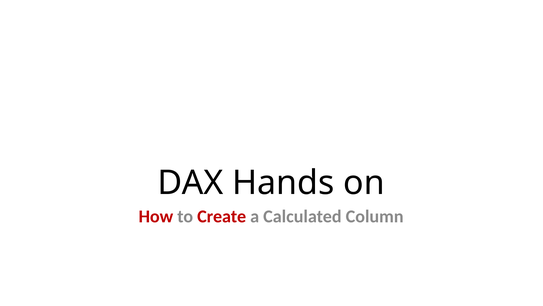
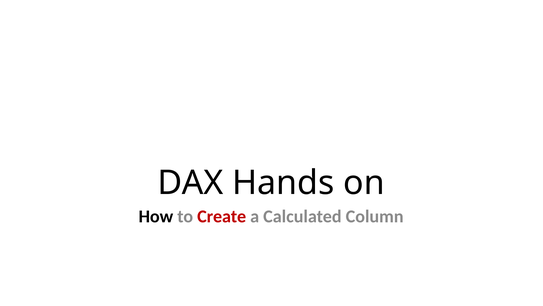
How colour: red -> black (156, 216)
